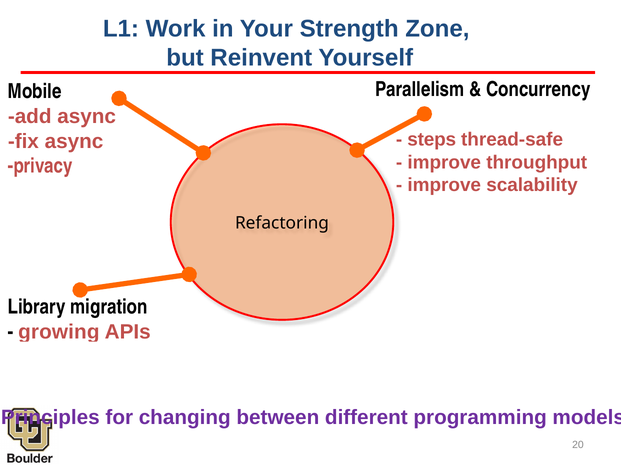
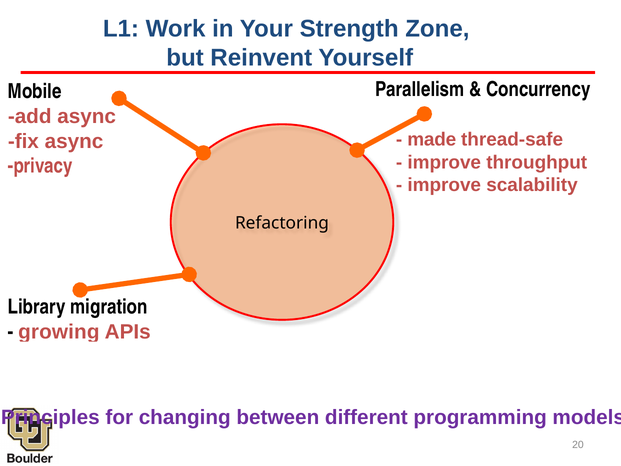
steps: steps -> made (432, 140)
